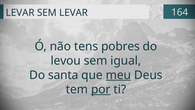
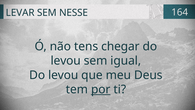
SEM LEVAR: LEVAR -> NESSE (74, 13)
pobres: pobres -> chegar (120, 46)
santa: santa -> levou (63, 75)
meu underline: present -> none (118, 75)
